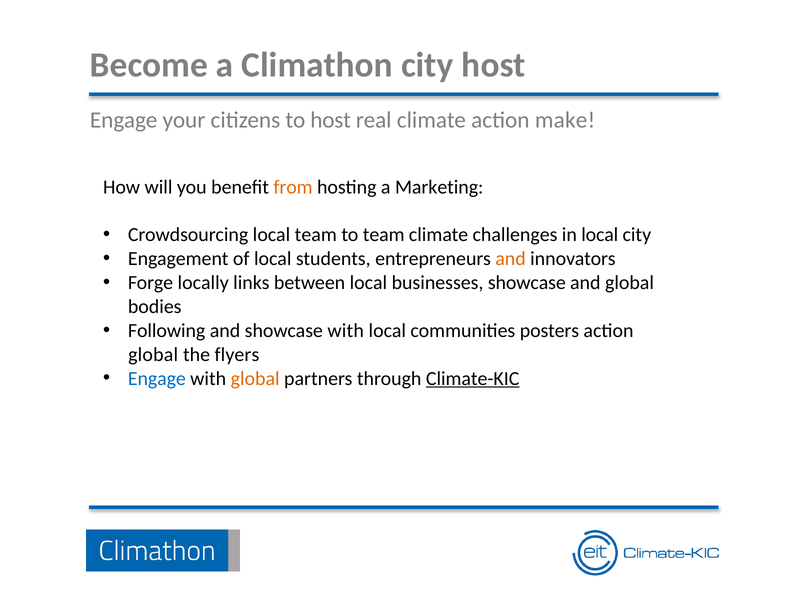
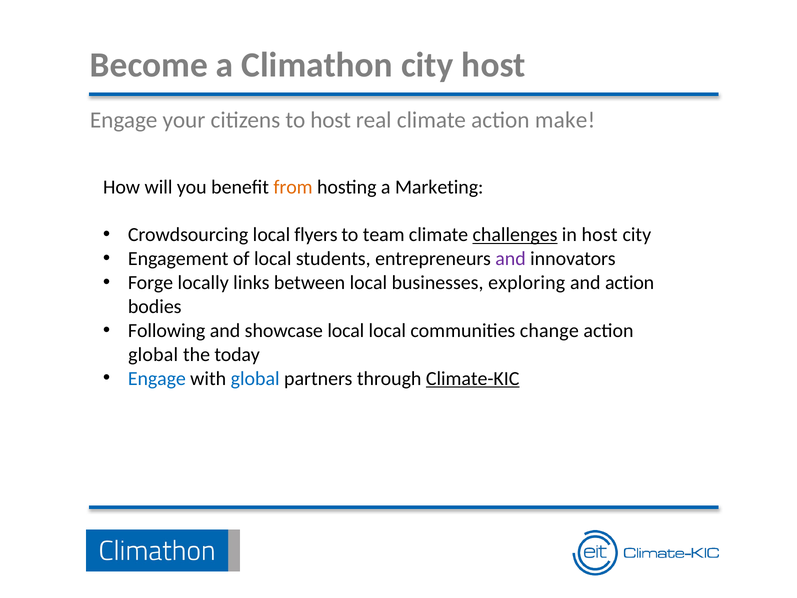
local team: team -> flyers (316, 235)
challenges underline: none -> present (515, 235)
in local: local -> host (600, 235)
and colour: orange -> purple (511, 259)
businesses showcase: showcase -> exploring (527, 283)
and global: global -> action (630, 283)
showcase with: with -> local (346, 330)
posters: posters -> change (549, 330)
flyers: flyers -> today (237, 354)
global colour: orange -> blue (255, 378)
